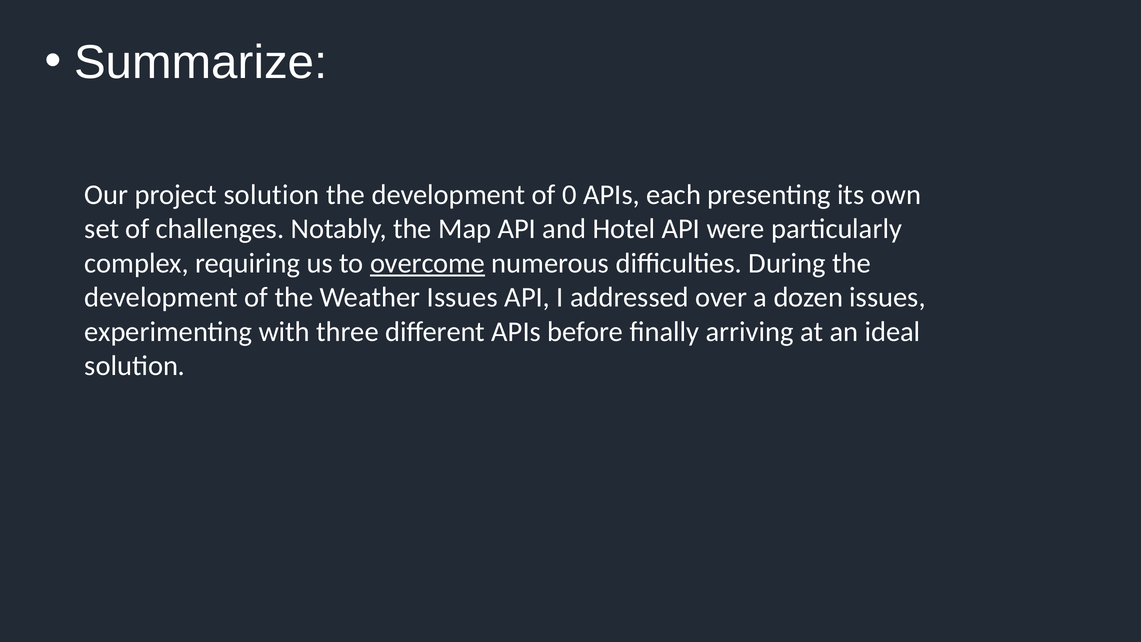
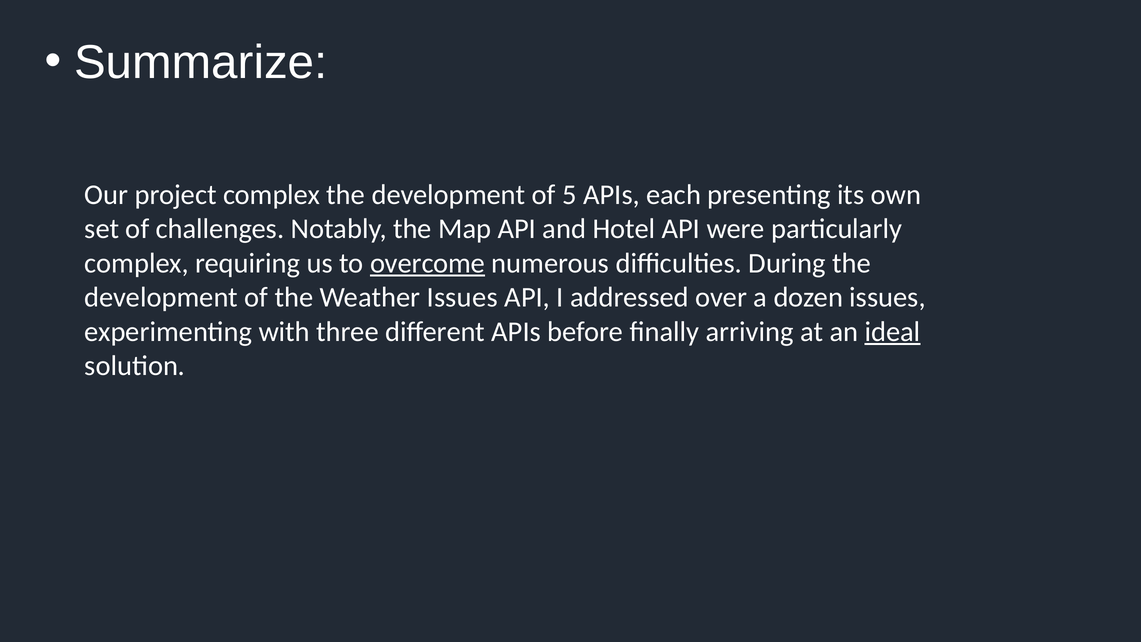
project solution: solution -> complex (272, 195)
0: 0 -> 5 (569, 195)
ideal underline: none -> present (892, 332)
